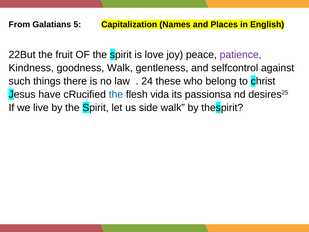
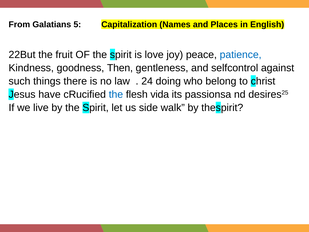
patience colour: purple -> blue (241, 55)
goodness Walk: Walk -> Then (120, 68)
these: these -> doing (168, 81)
